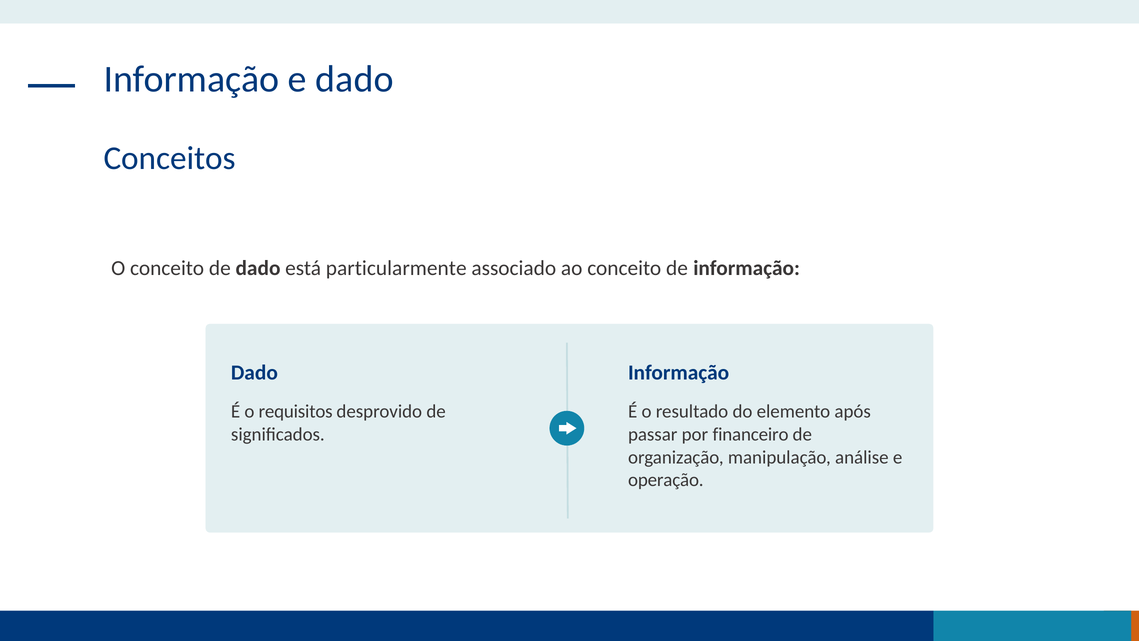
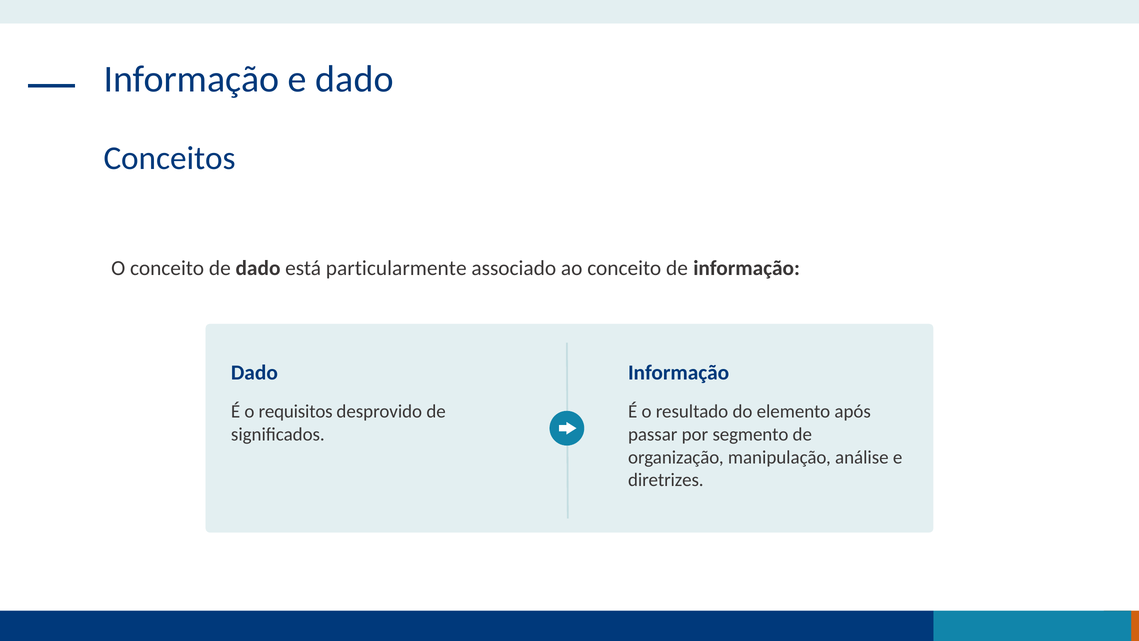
financeiro: financeiro -> segmento (750, 434)
operação: operação -> diretrizes (666, 480)
